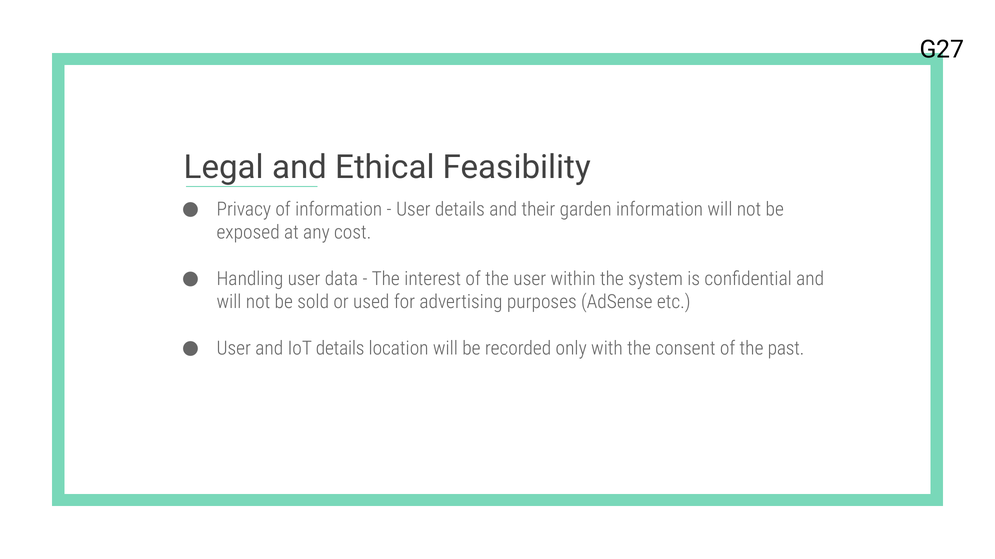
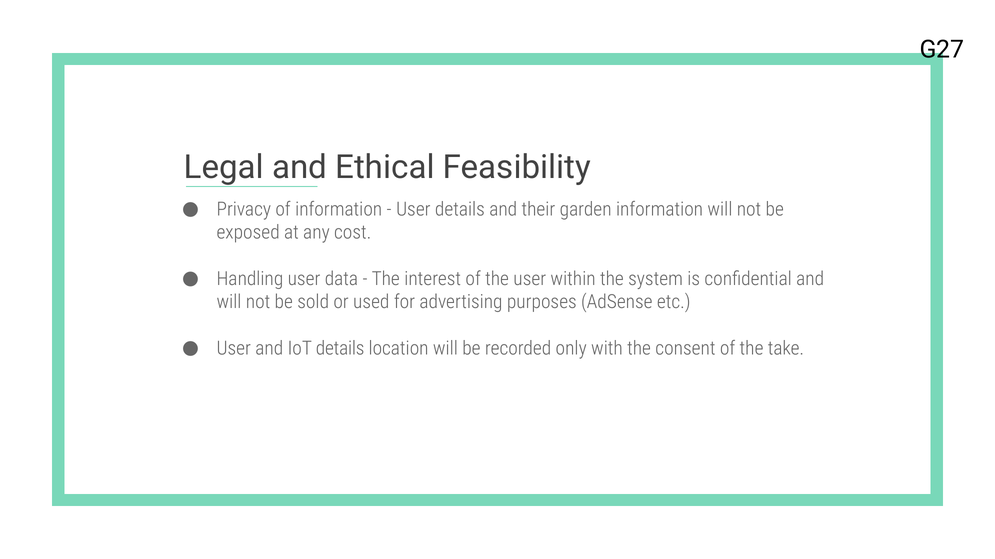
past: past -> take (786, 349)
